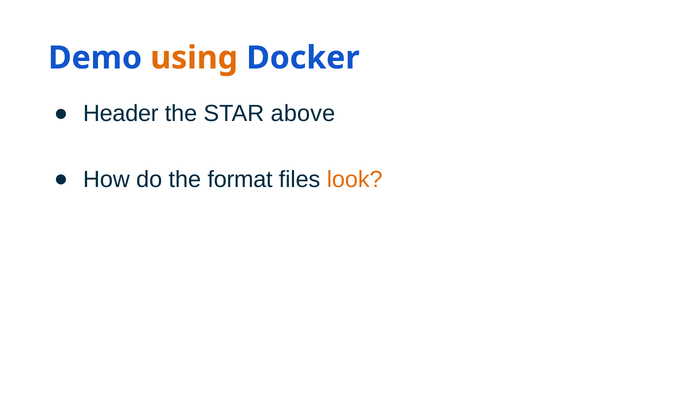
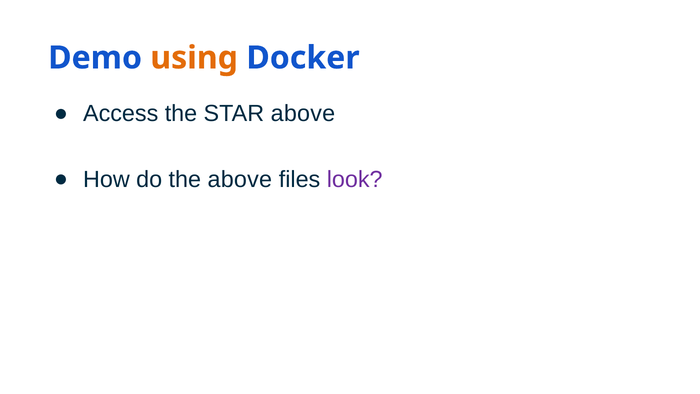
Header: Header -> Access (121, 114)
the format: format -> above (240, 180)
look colour: orange -> purple (355, 180)
